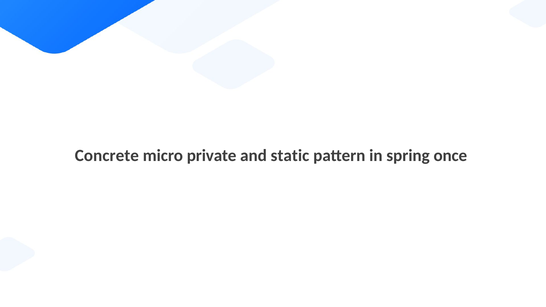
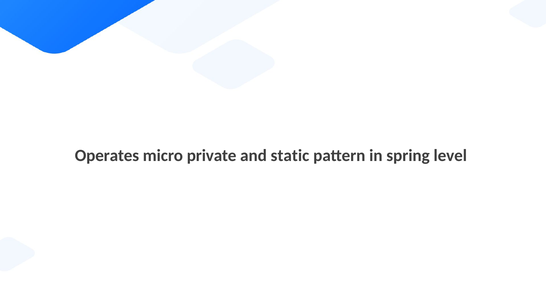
Concrete: Concrete -> Operates (107, 155)
once: once -> level (450, 155)
